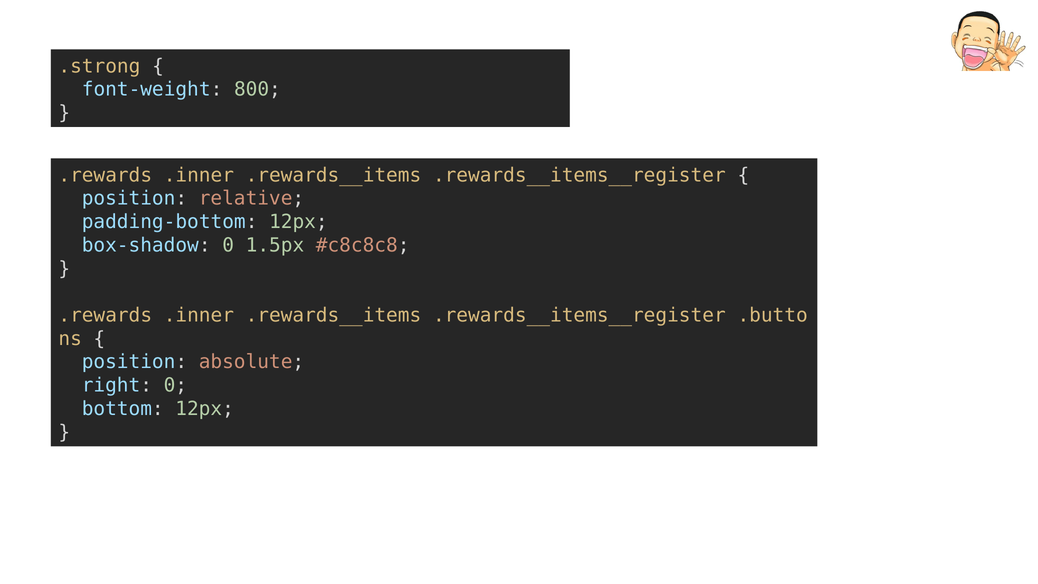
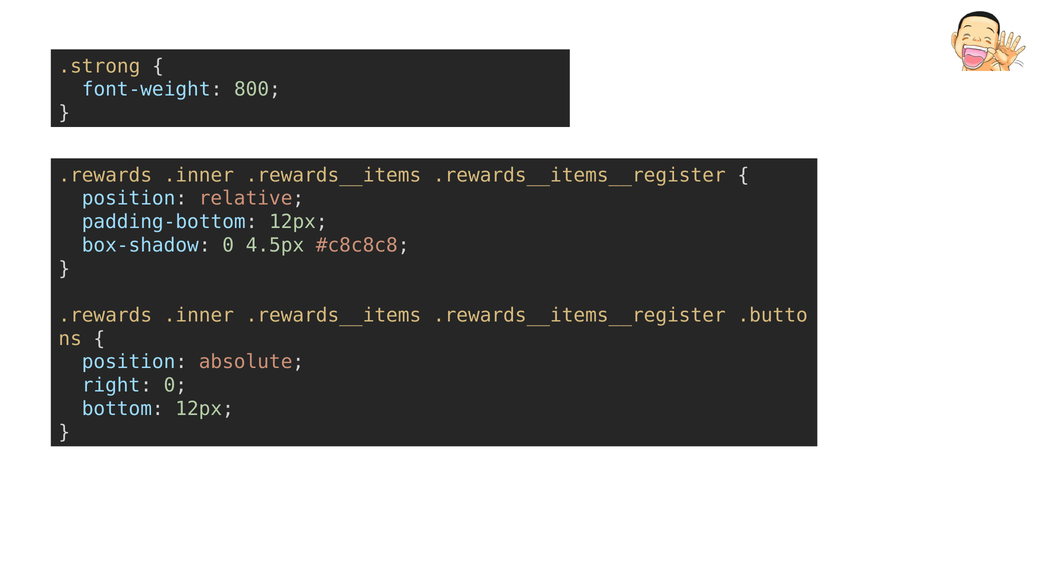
1.5px: 1.5px -> 4.5px (275, 245)
